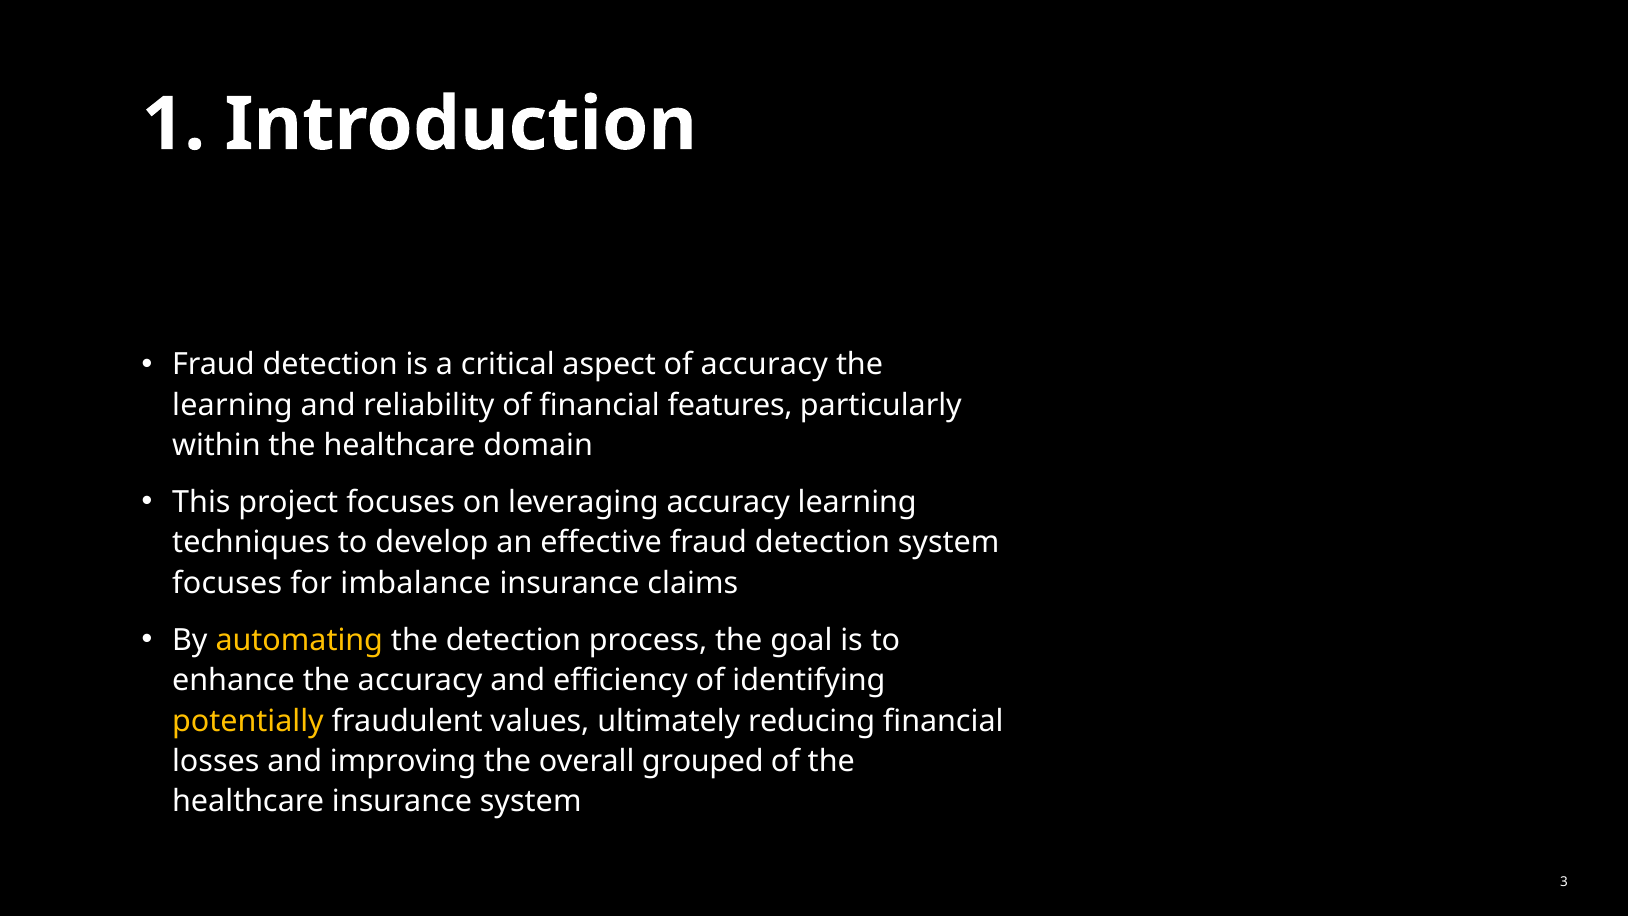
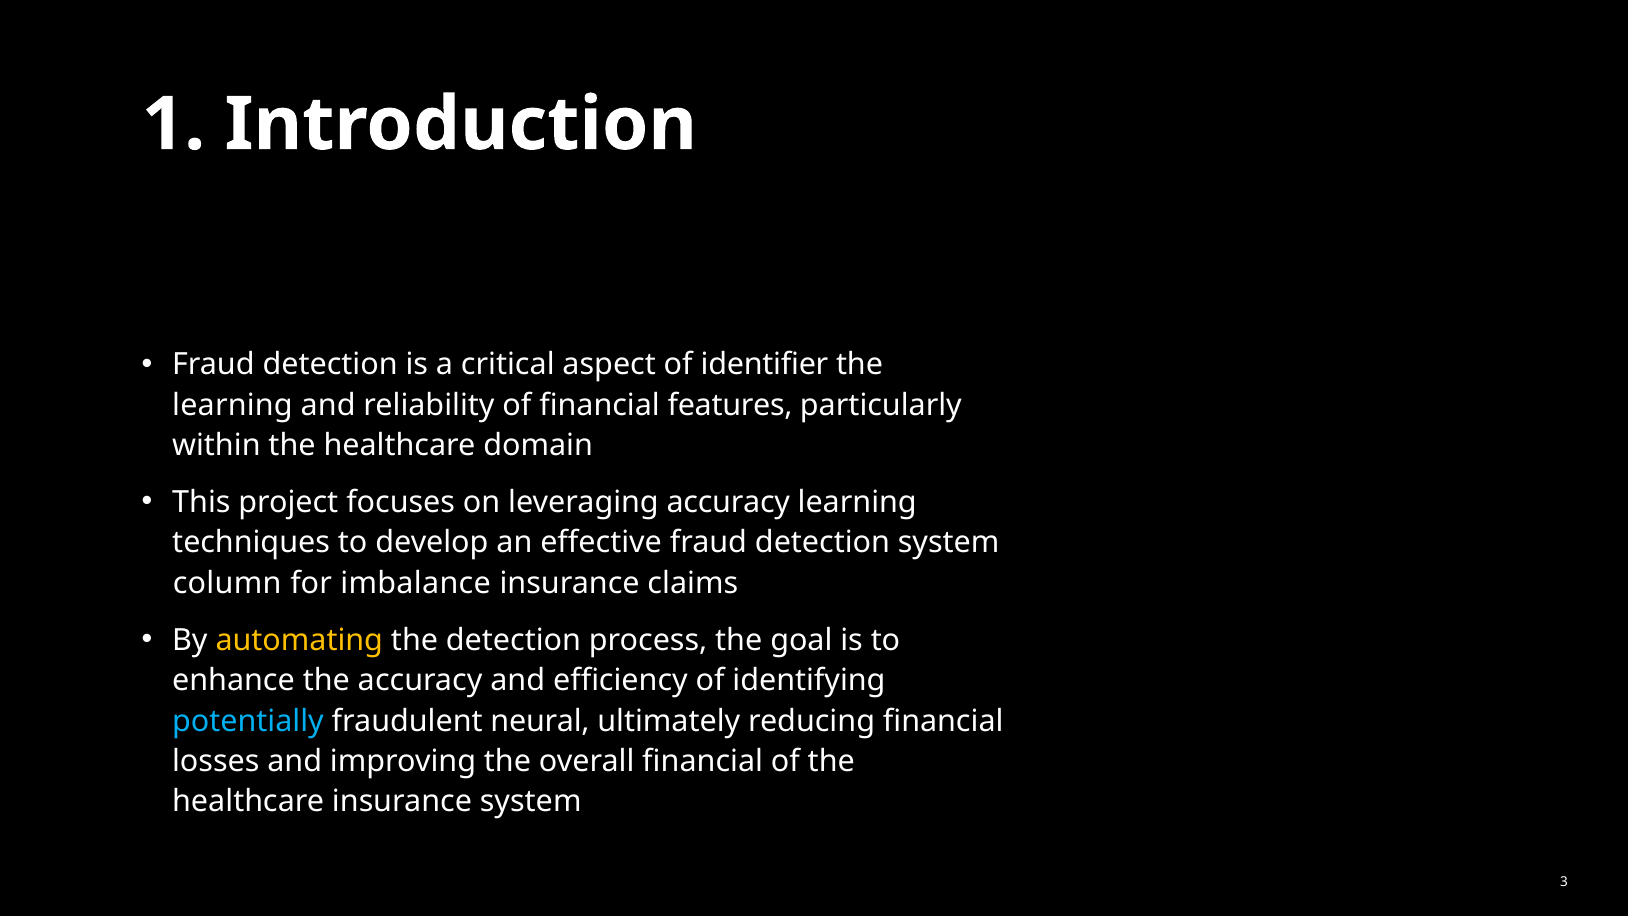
of accuracy: accuracy -> identifier (765, 365)
focuses: focuses -> column (227, 583)
potentially colour: yellow -> light blue (248, 721)
values: values -> neural (540, 721)
overall grouped: grouped -> financial (703, 761)
